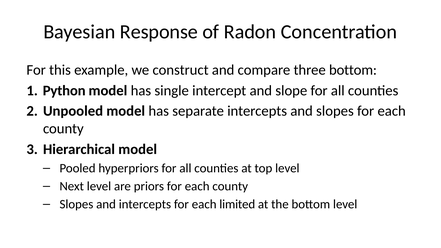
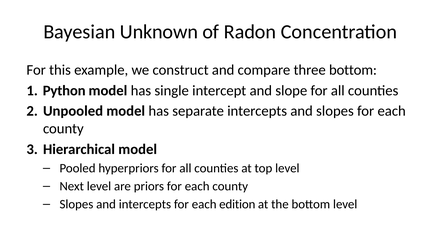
Response: Response -> Unknown (159, 32)
limited: limited -> edition (237, 204)
